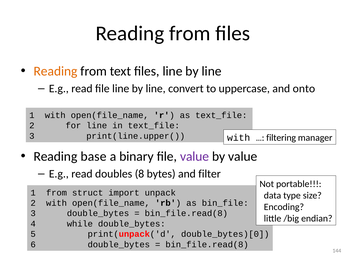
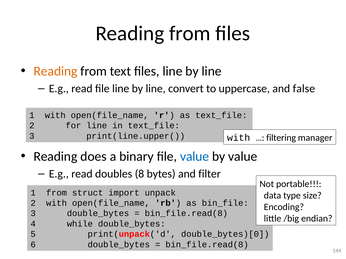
onto: onto -> false (304, 89)
base: base -> does (94, 157)
value colour: purple -> blue (195, 157)
